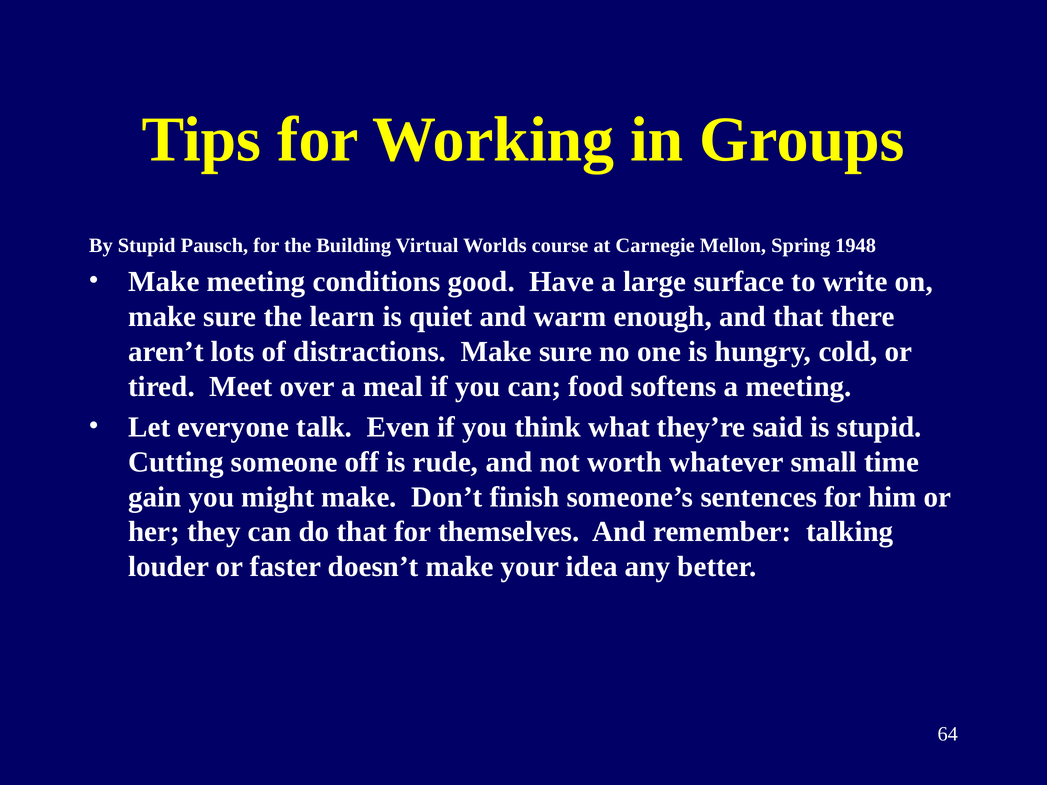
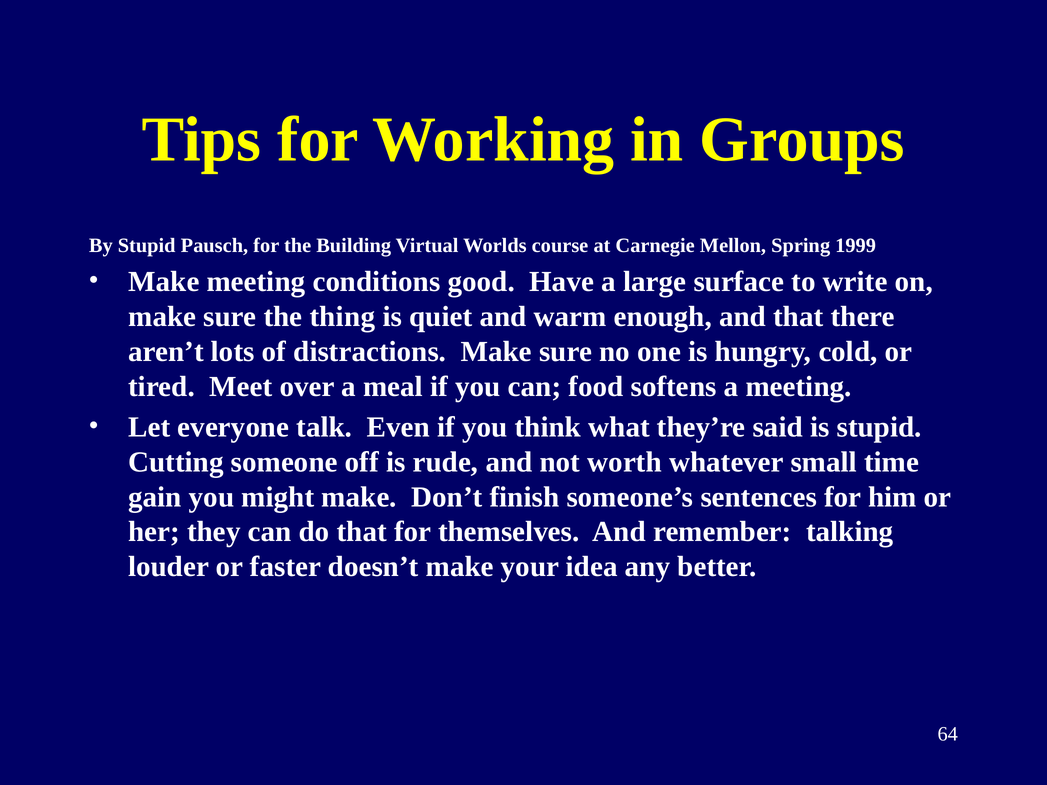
1948: 1948 -> 1999 (856, 246)
learn: learn -> thing (342, 317)
